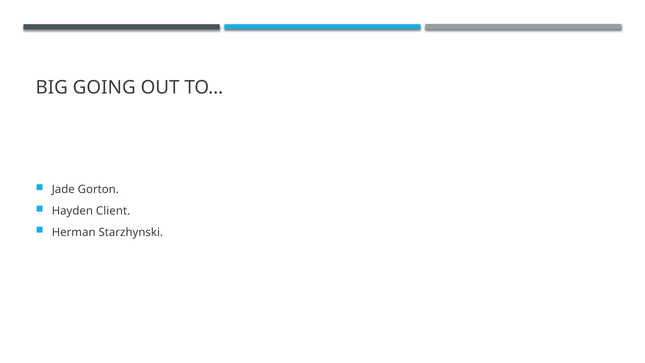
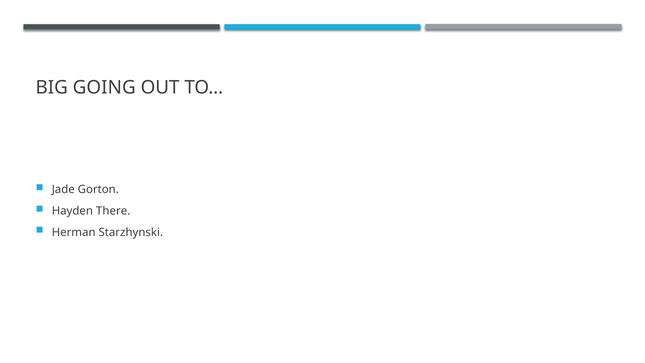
Client: Client -> There (113, 211)
